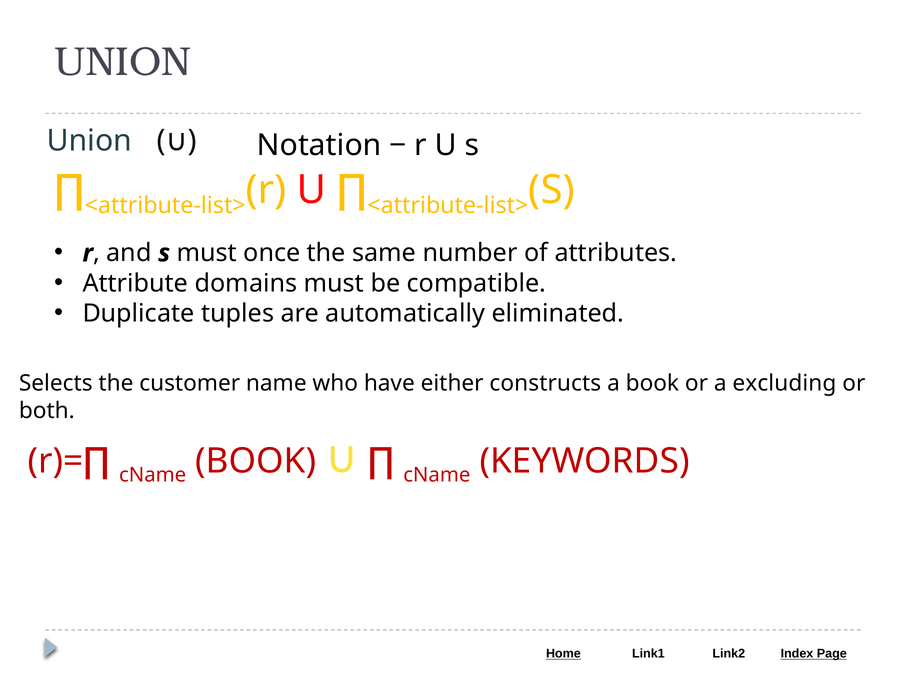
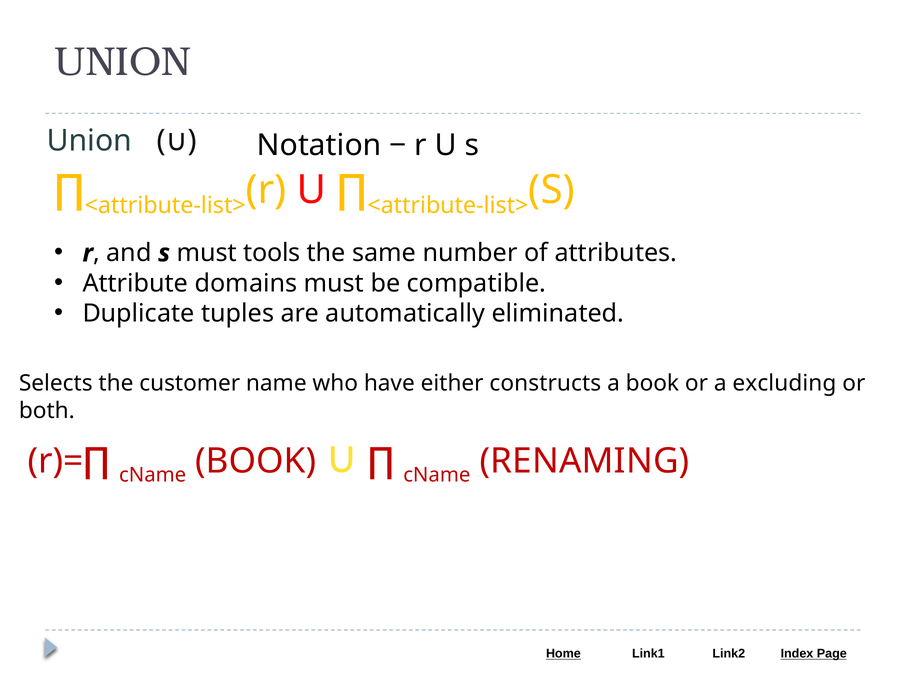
once: once -> tools (272, 253)
KEYWORDS: KEYWORDS -> RENAMING (584, 461)
